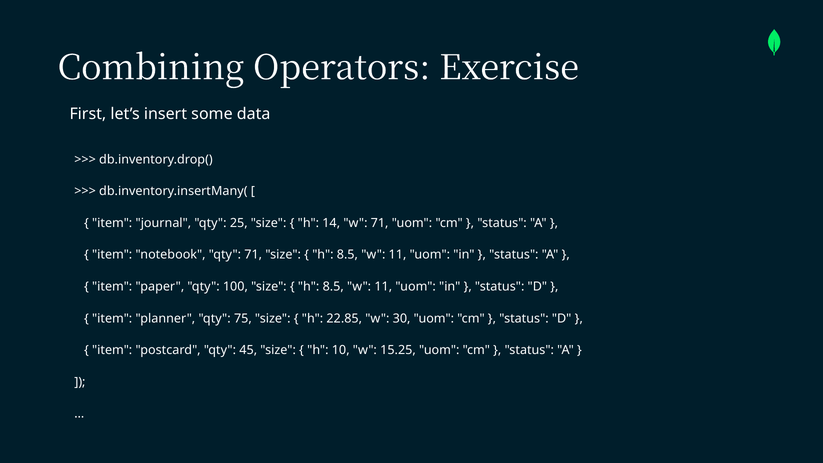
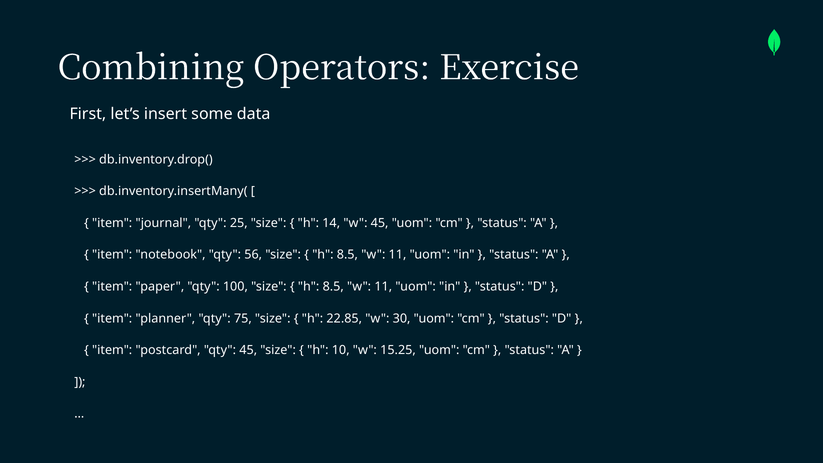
w 71: 71 -> 45 (380, 223)
qty 71: 71 -> 56 (253, 255)
